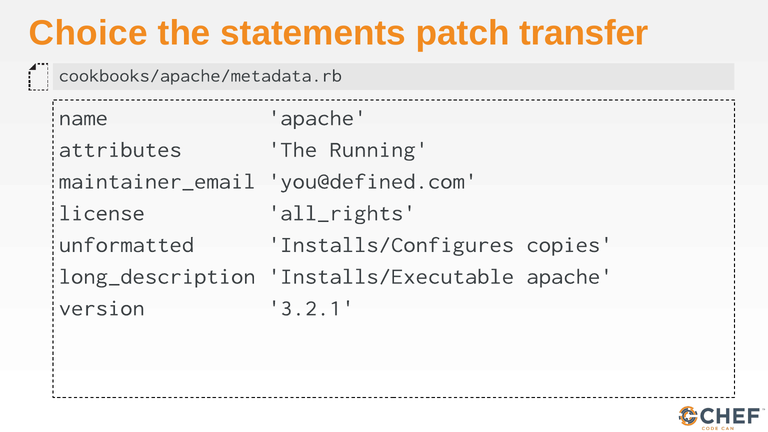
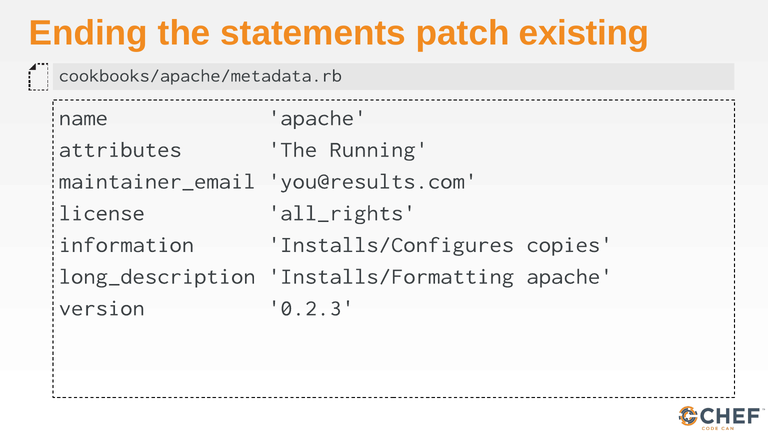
Choice: Choice -> Ending (88, 33)
transfer: transfer -> existing (584, 33)
you@defined.com: you@defined.com -> you@results.com (373, 181)
unformatted: unformatted -> information (126, 245)
Installs/Executable: Installs/Executable -> Installs/Formatting (391, 276)
3.2.1: 3.2.1 -> 0.2.3 (311, 308)
